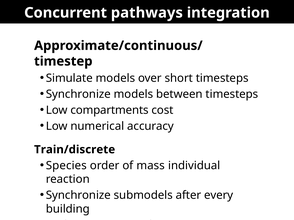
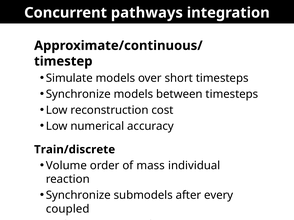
compartments: compartments -> reconstruction (109, 110)
Species: Species -> Volume (66, 166)
building: building -> coupled (68, 209)
